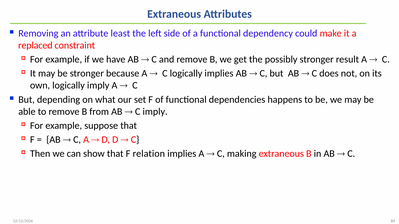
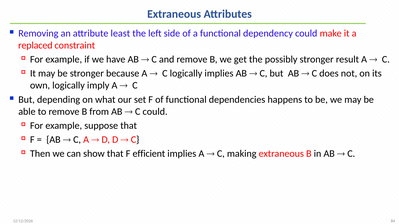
C imply: imply -> could (155, 112)
relation: relation -> efficient (149, 154)
